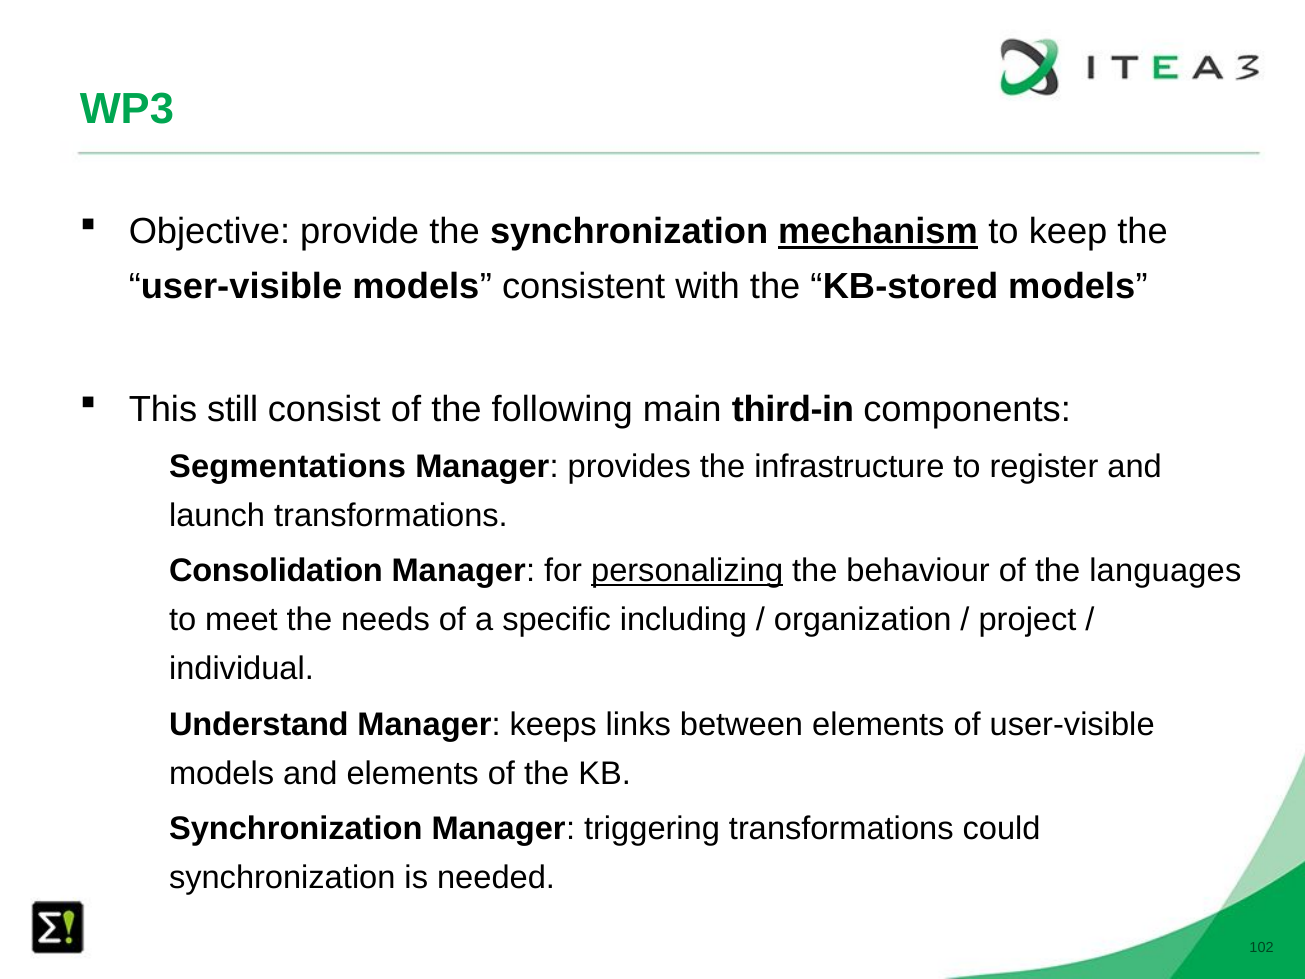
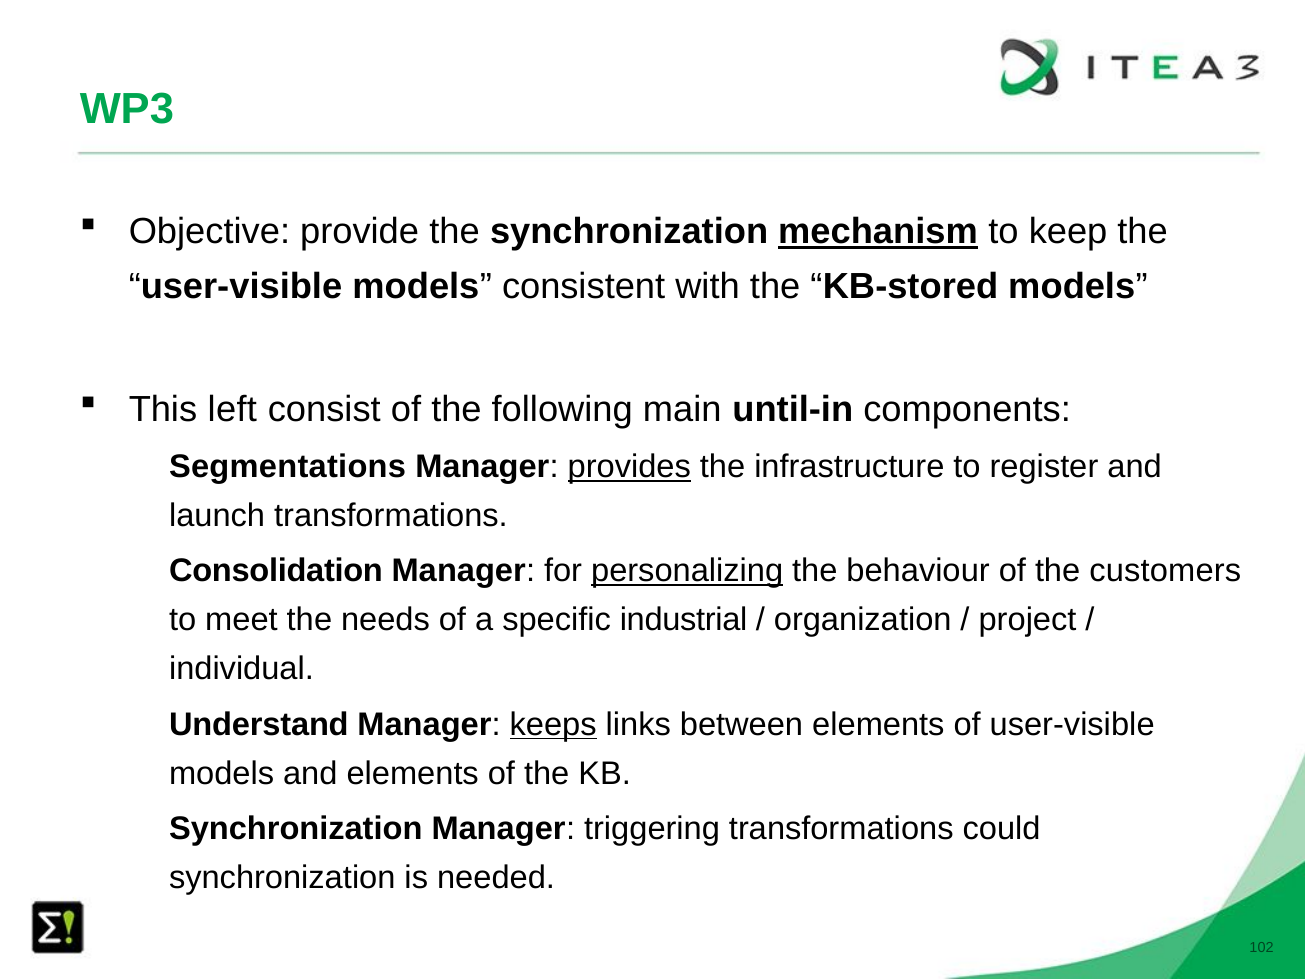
still: still -> left (232, 409)
third-in: third-in -> until-in (793, 409)
provides underline: none -> present (629, 467)
languages: languages -> customers (1165, 571)
including: including -> industrial (684, 620)
keeps underline: none -> present (553, 724)
